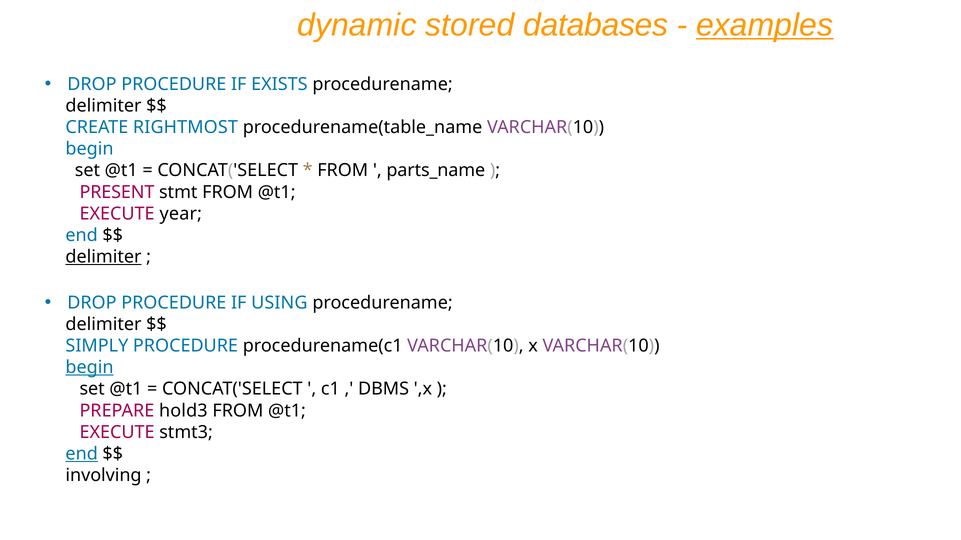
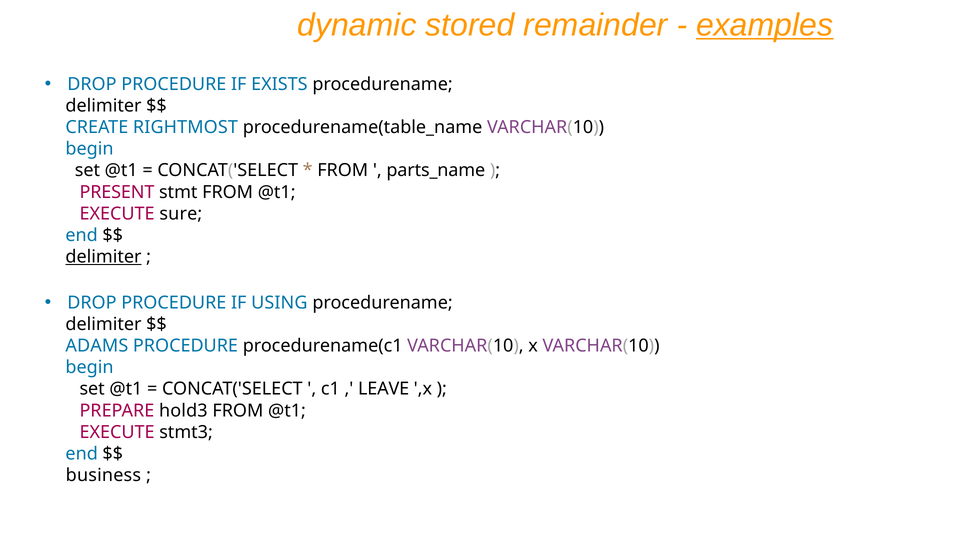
databases: databases -> remainder (595, 25)
year: year -> sure (181, 214)
SIMPLY: SIMPLY -> ADAMS (97, 346)
begin underline: present -> none (90, 368)
DBMS: DBMS -> LEAVE (384, 389)
end underline: present -> none (82, 454)
involving: involving -> business (103, 476)
